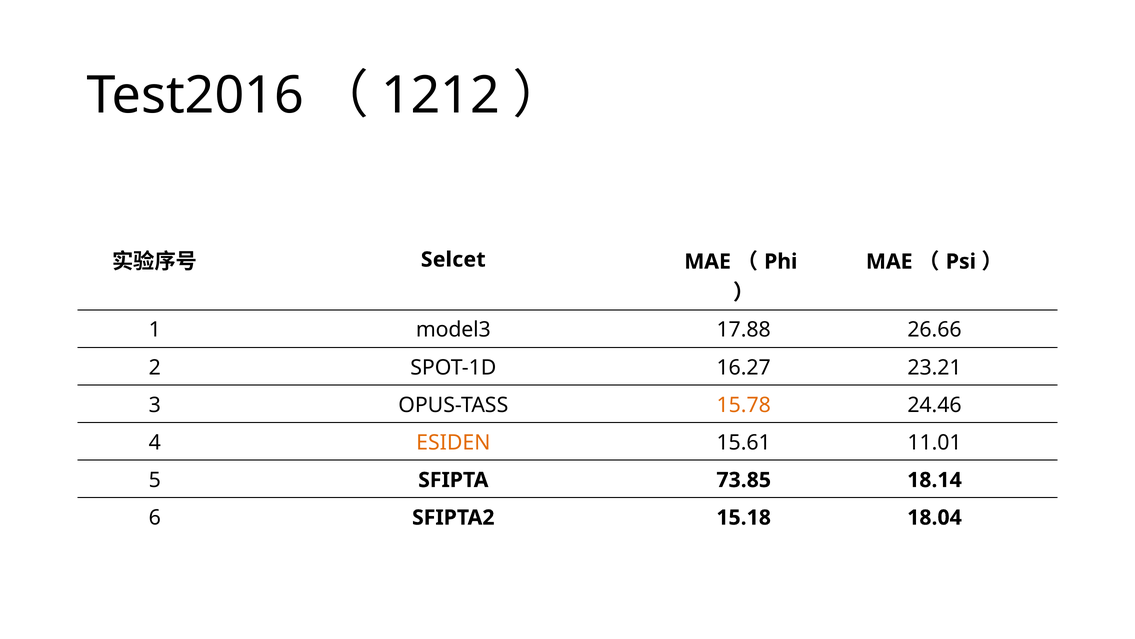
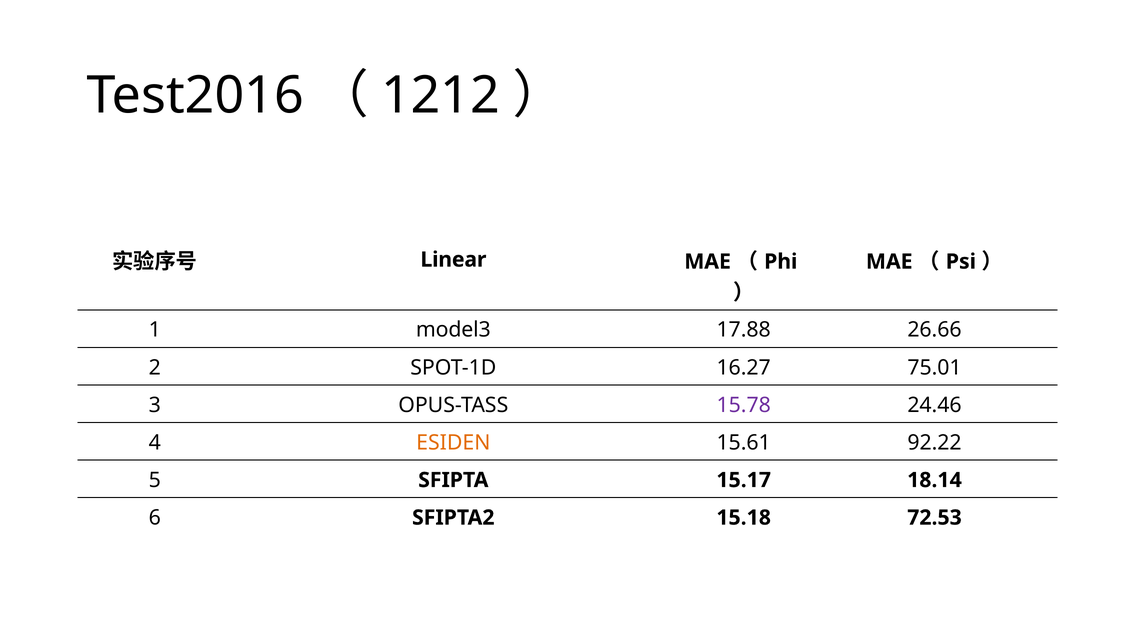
Selcet: Selcet -> Linear (453, 259)
23.21: 23.21 -> 75.01 (935, 367)
15.78 colour: orange -> purple (744, 405)
11.01: 11.01 -> 92.22 (935, 442)
73.85: 73.85 -> 15.17 (744, 480)
18.04: 18.04 -> 72.53 (934, 517)
